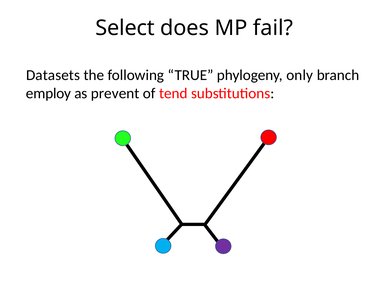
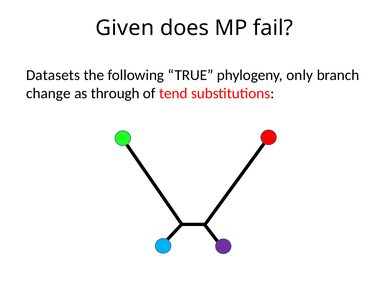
Select: Select -> Given (125, 28)
employ: employ -> change (48, 93)
prevent: prevent -> through (115, 93)
